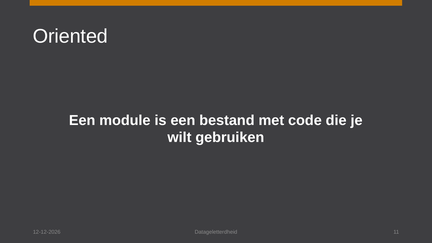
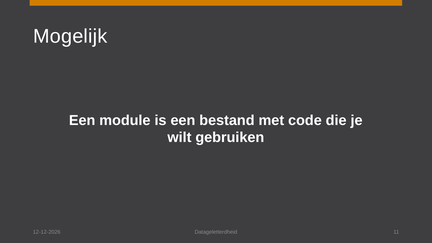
Oriented: Oriented -> Mogelijk (70, 36)
